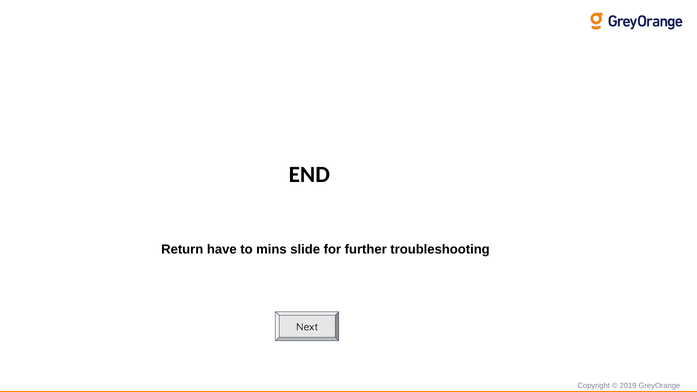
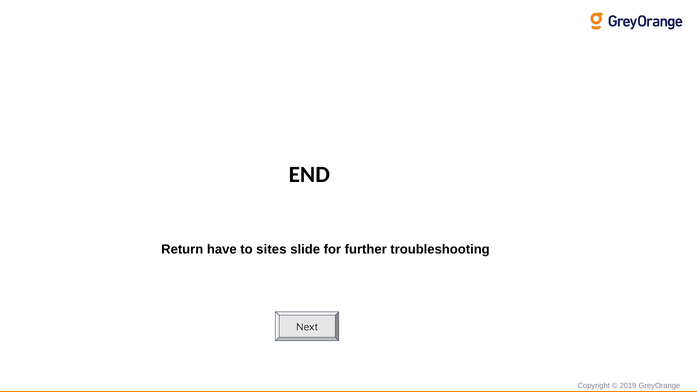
mins: mins -> sites (271, 249)
